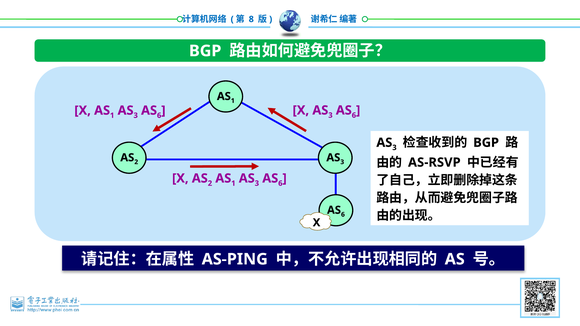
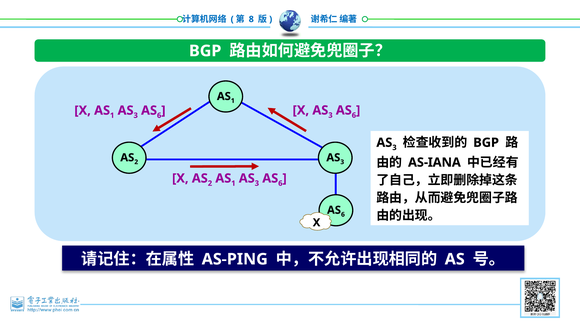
AS-RSVP: AS-RSVP -> AS-IANA (434, 163)
